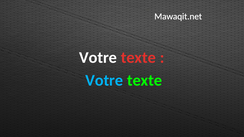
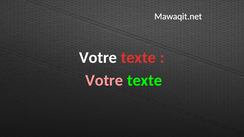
Votre colour: light blue -> pink (104, 80)
